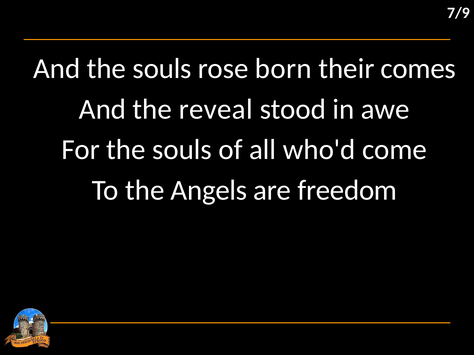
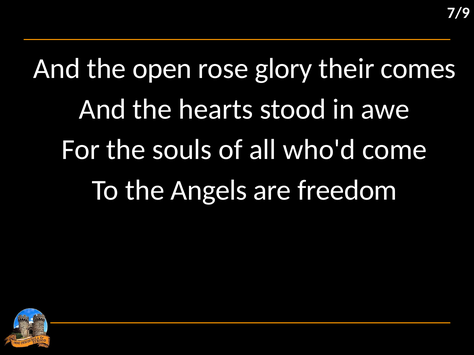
And the souls: souls -> open (162, 69)
born: born -> glory (284, 69)
reveal: reveal -> hearts (216, 109)
